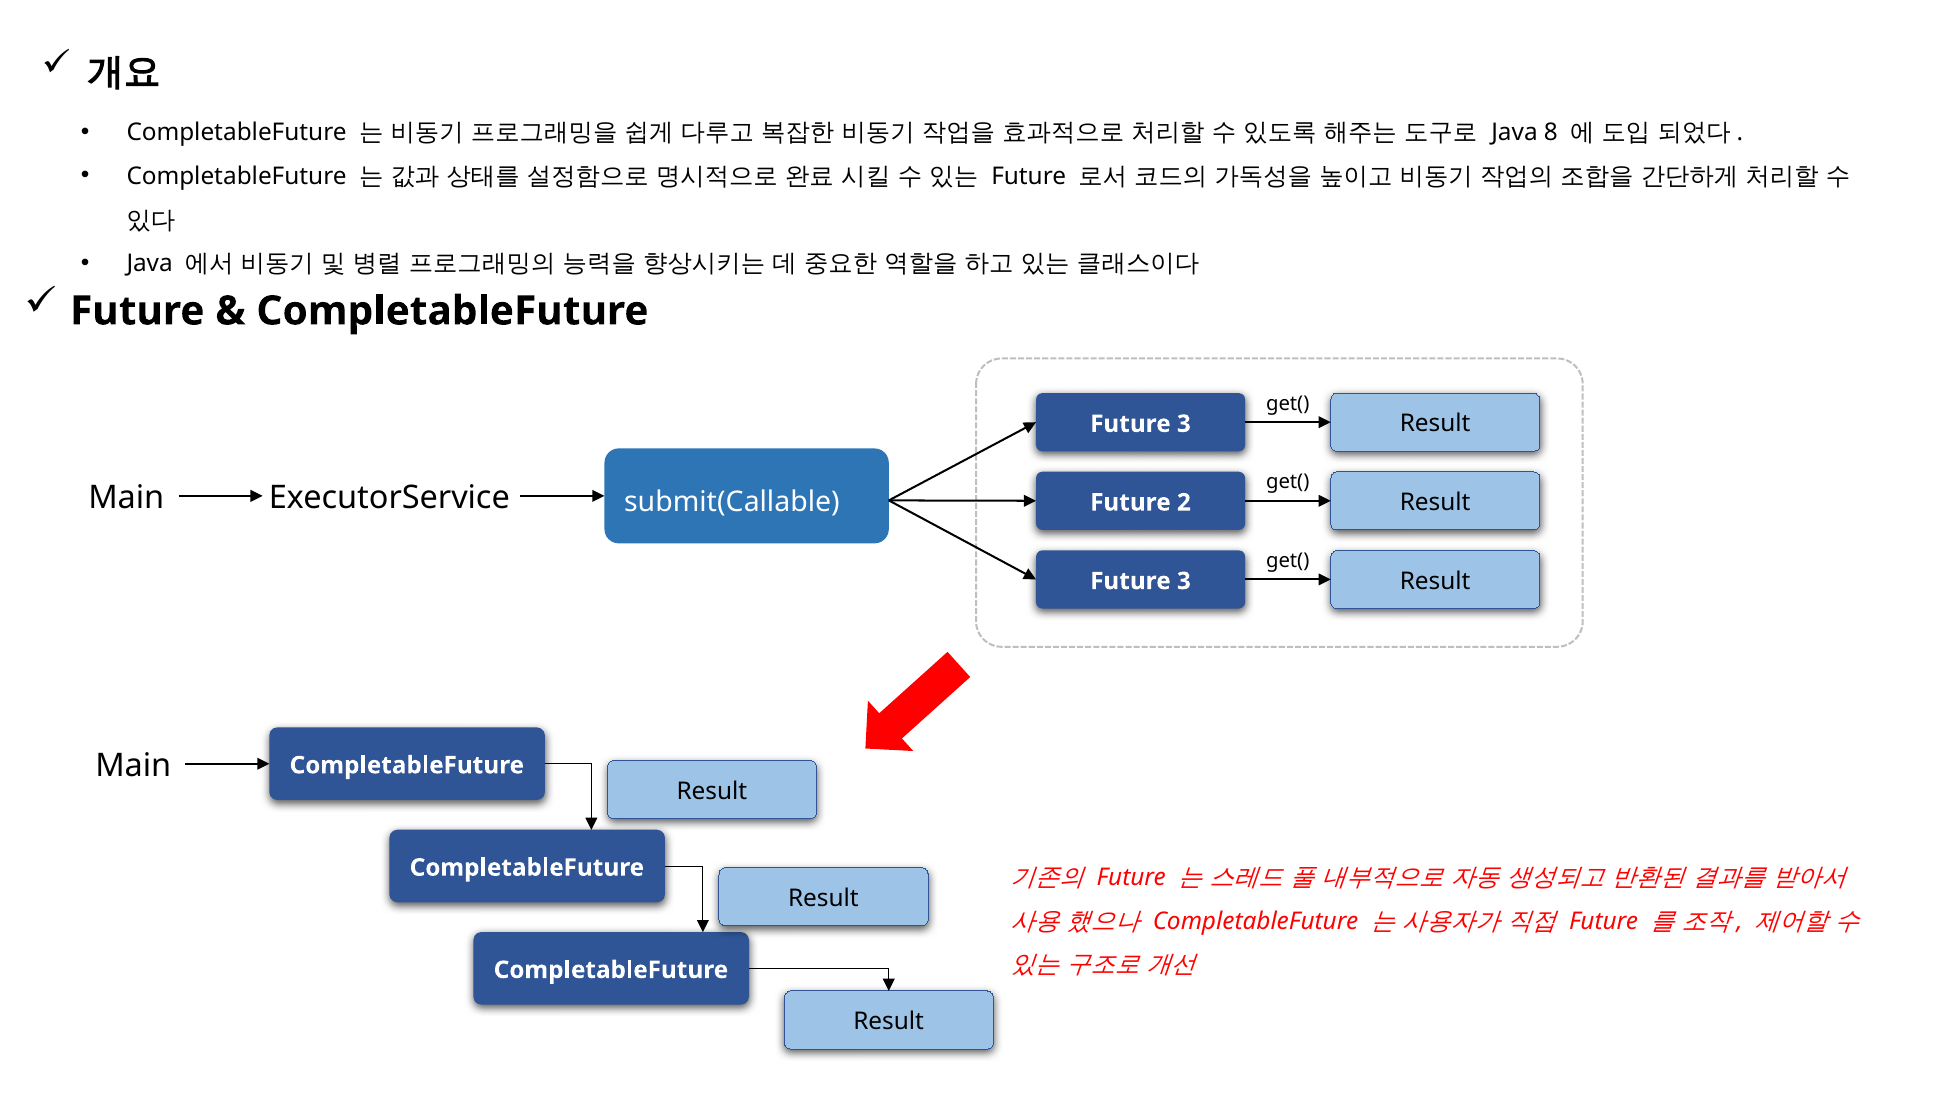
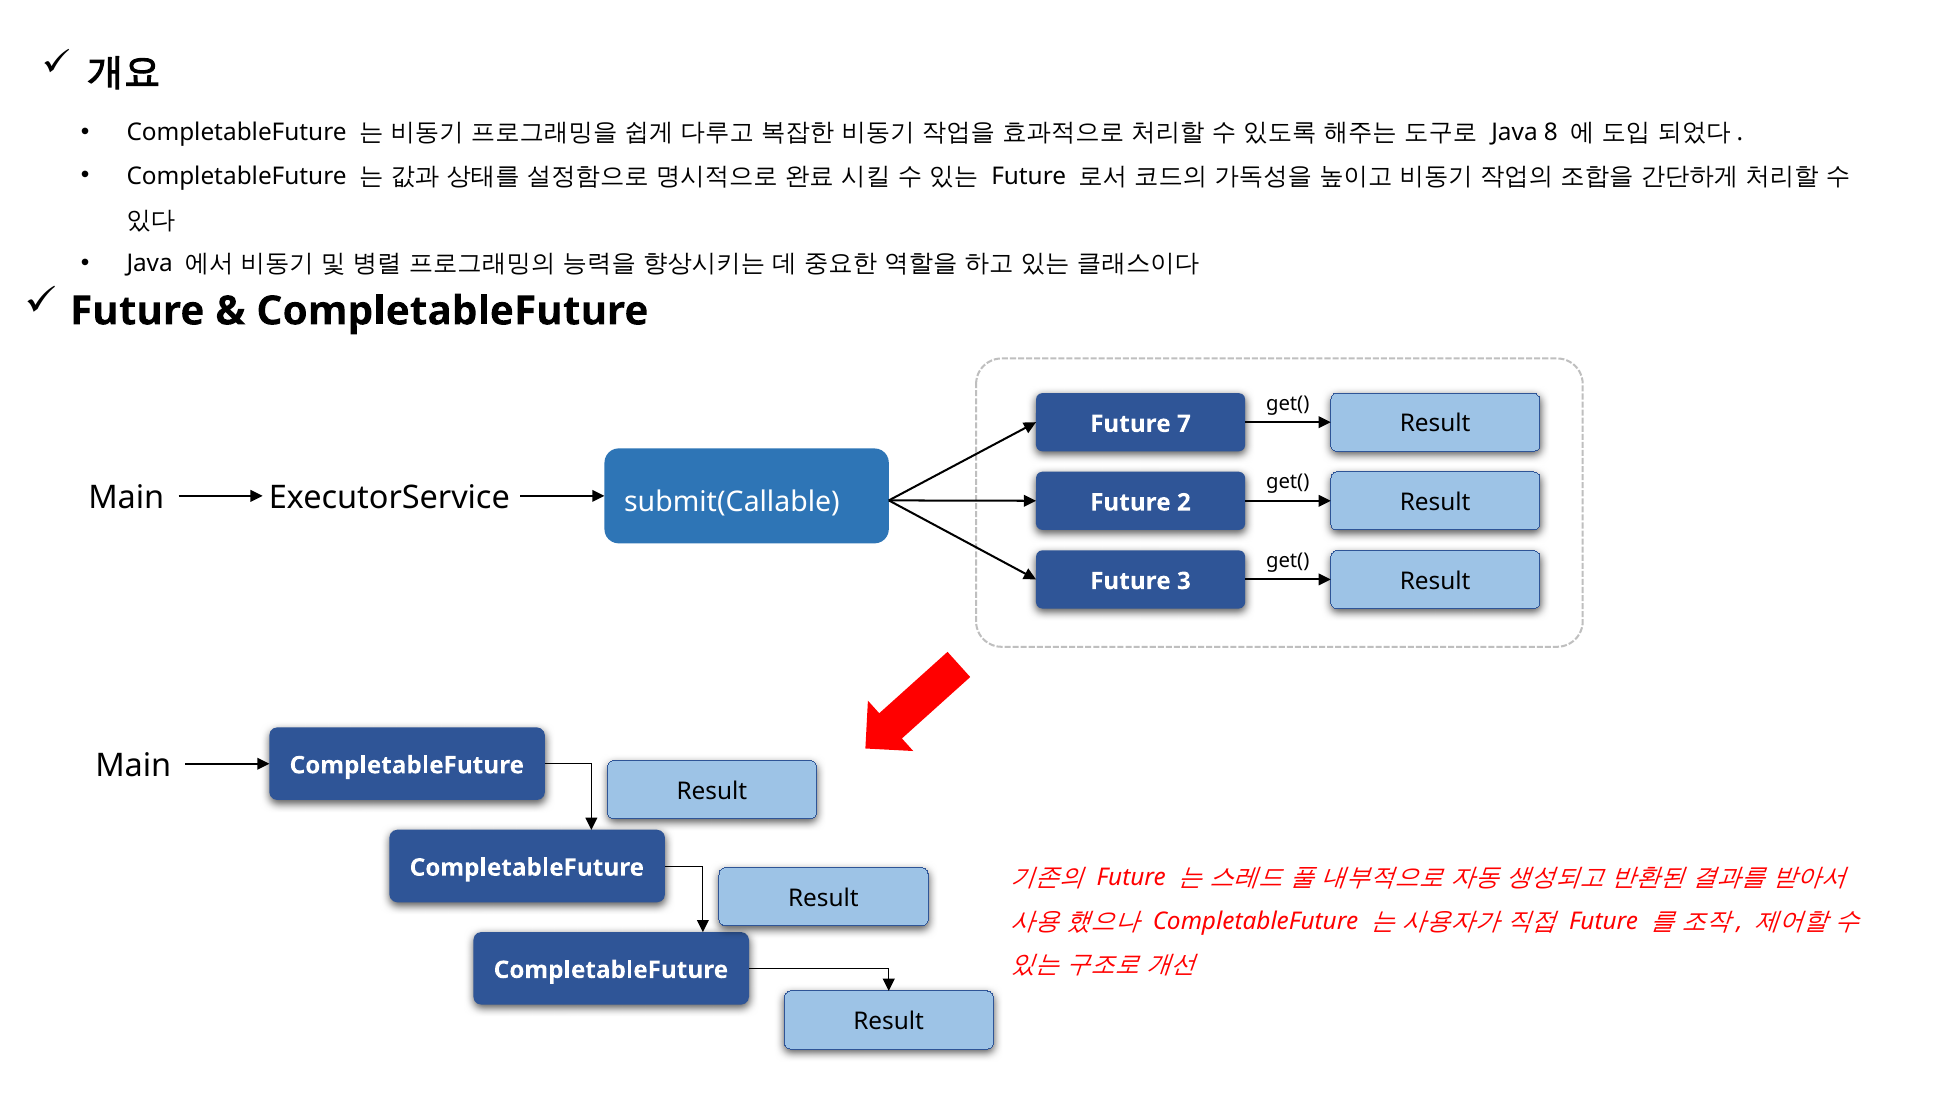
3: 3 -> 7 (1184, 424)
